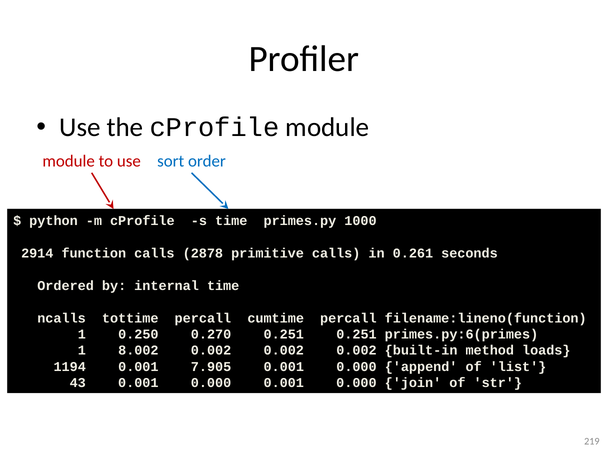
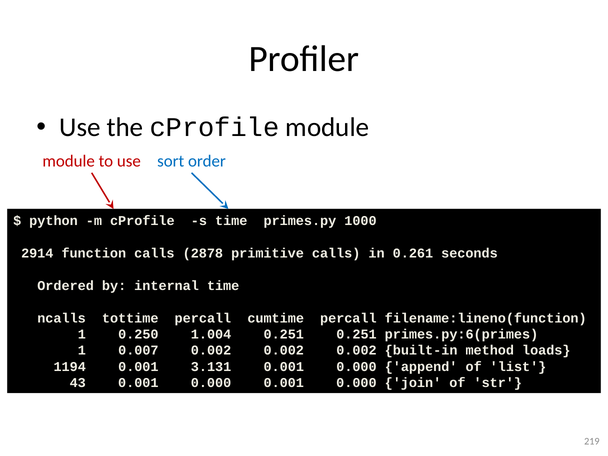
0.270: 0.270 -> 1.004 (211, 334)
8.002: 8.002 -> 0.007 (138, 351)
7.905: 7.905 -> 3.131 (211, 367)
